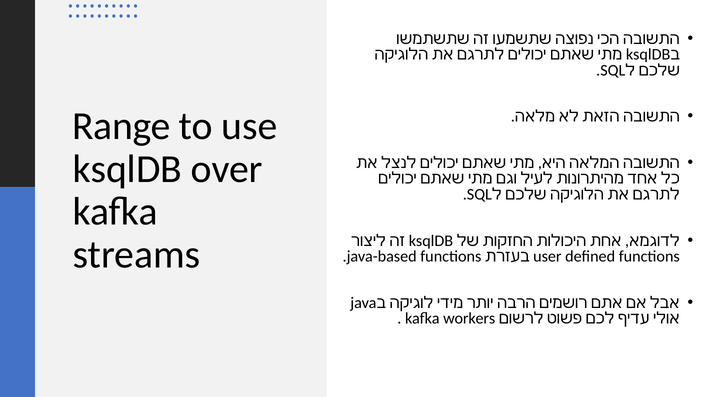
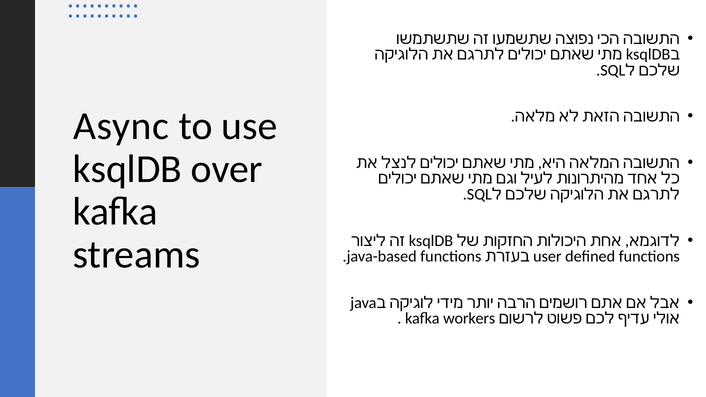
Range: Range -> Async (121, 126)
